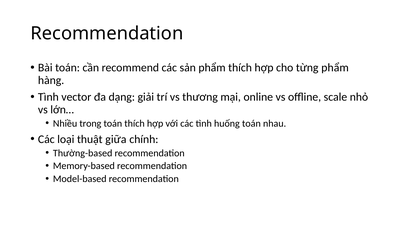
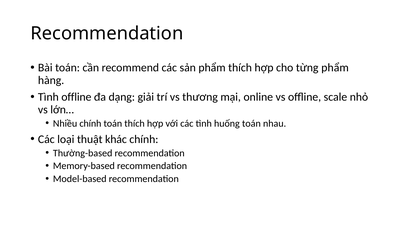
Tình vector: vector -> offline (76, 97)
Nhiều trong: trong -> chính (90, 123)
giữa: giữa -> khác (116, 139)
